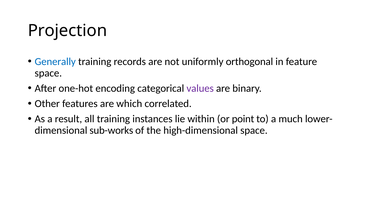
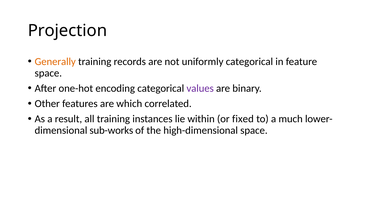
Generally colour: blue -> orange (55, 62)
uniformly orthogonal: orthogonal -> categorical (249, 62)
point: point -> fixed (243, 119)
